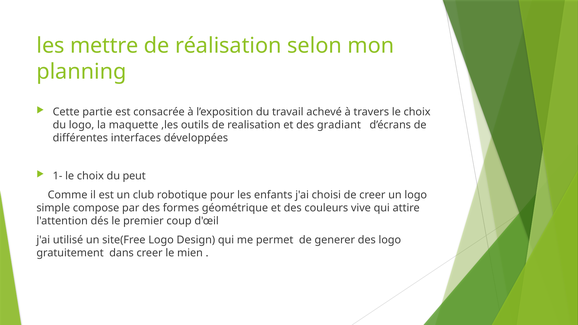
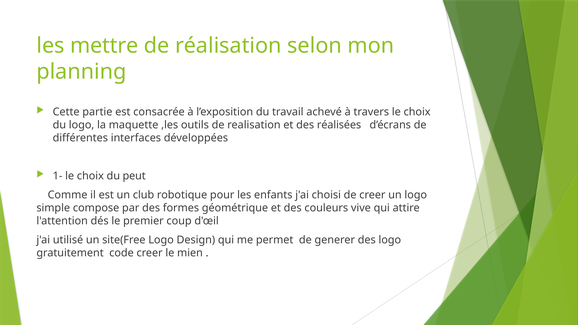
gradiant: gradiant -> réalisées (339, 125)
dans: dans -> code (122, 253)
